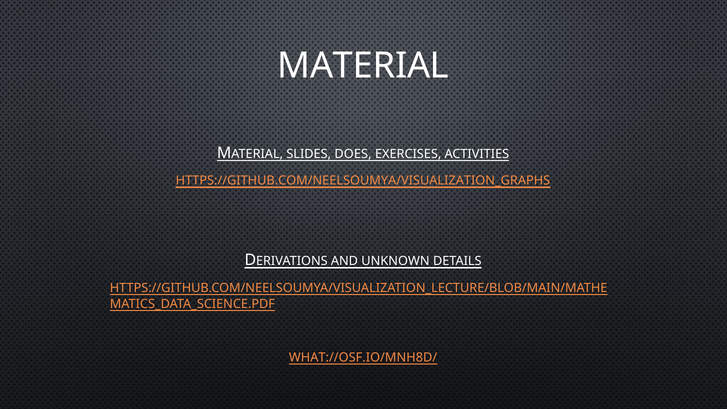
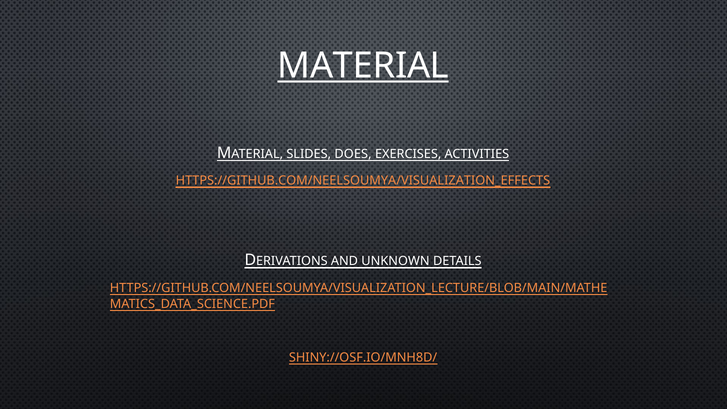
MATERIAL underline: none -> present (363, 66)
HTTPS://GITHUB.COM/NEELSOUMYA/VISUALIZATION_GRAPHS: HTTPS://GITHUB.COM/NEELSOUMYA/VISUALIZATION_GRAPHS -> HTTPS://GITHUB.COM/NEELSOUMYA/VISUALIZATION_EFFECTS (363, 181)
WHAT://OSF.IO/MNH8D/: WHAT://OSF.IO/MNH8D/ -> SHINY://OSF.IO/MNH8D/ (363, 357)
